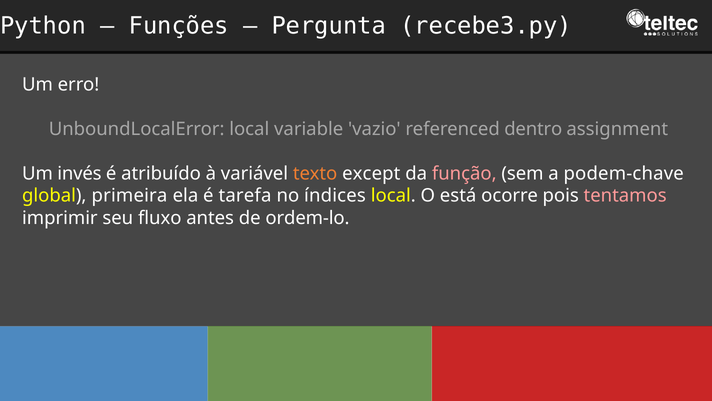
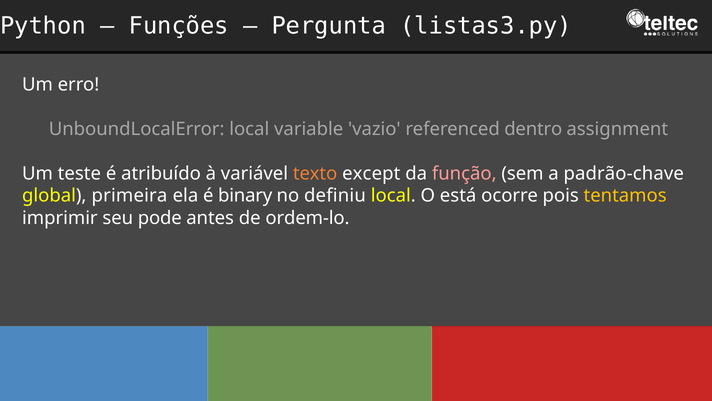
recebe3.py: recebe3.py -> listas3.py (486, 26)
invés: invés -> teste (79, 173)
podem-chave: podem-chave -> padrão-chave (624, 173)
tarefa: tarefa -> binary (245, 196)
índices: índices -> definiu (335, 196)
tentamos colour: pink -> yellow (625, 196)
fluxo: fluxo -> pode (160, 218)
